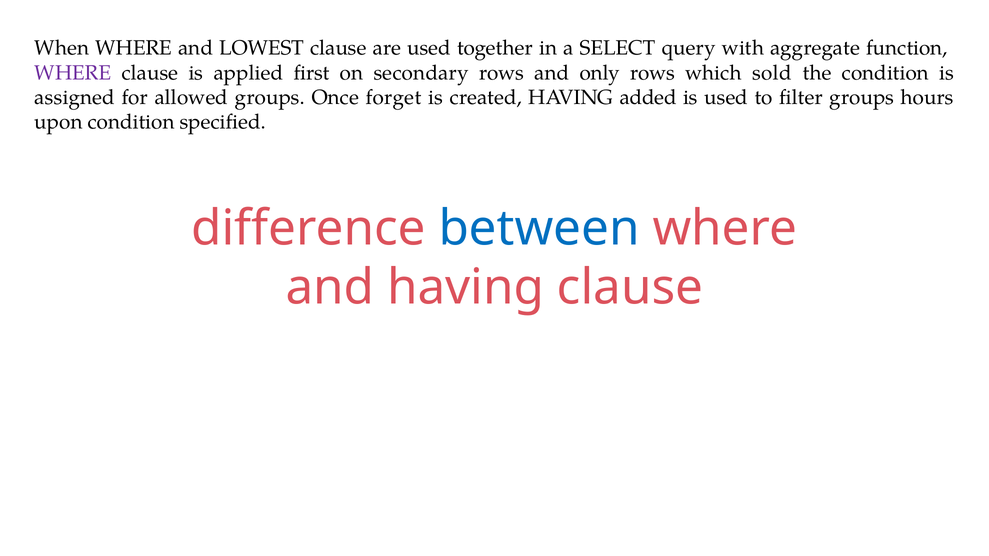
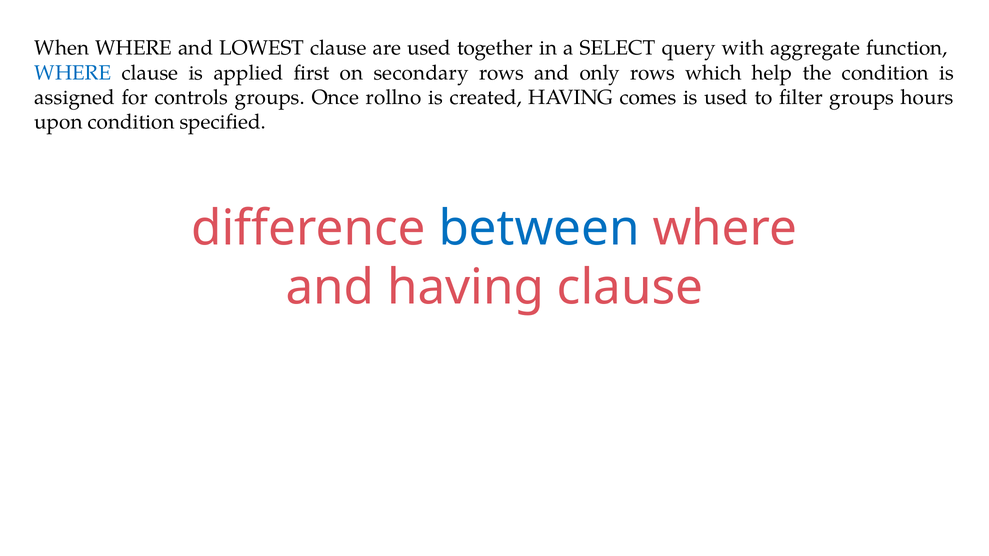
WHERE colour: purple -> blue (73, 73)
sold: sold -> help (772, 73)
allowed: allowed -> controls (191, 98)
forget: forget -> rollno (394, 98)
added: added -> comes (648, 98)
